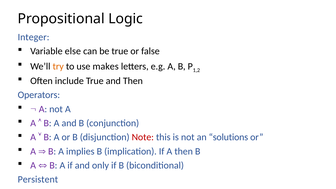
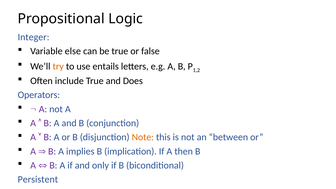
makes: makes -> entails (106, 66)
and Then: Then -> Does (133, 81)
Note colour: red -> orange (143, 137)
solutions: solutions -> between (228, 137)
